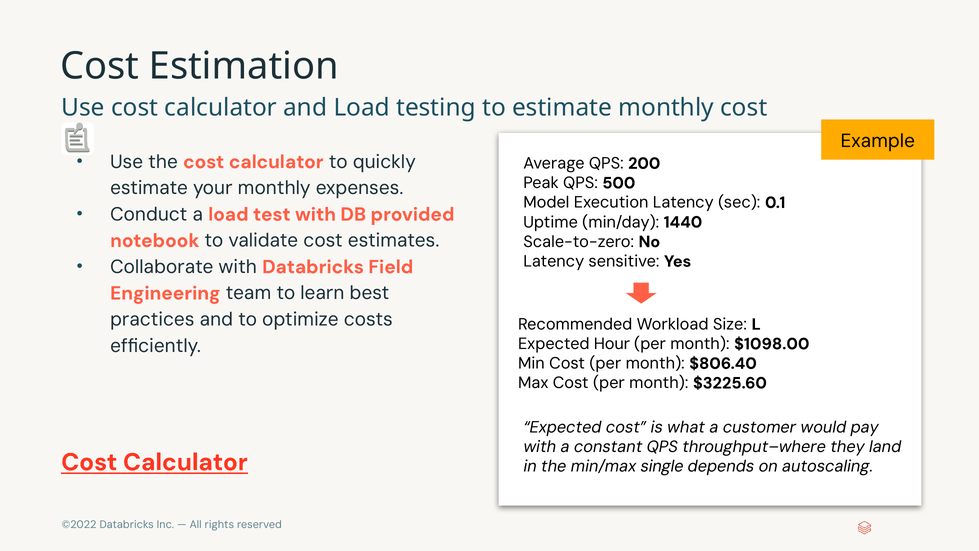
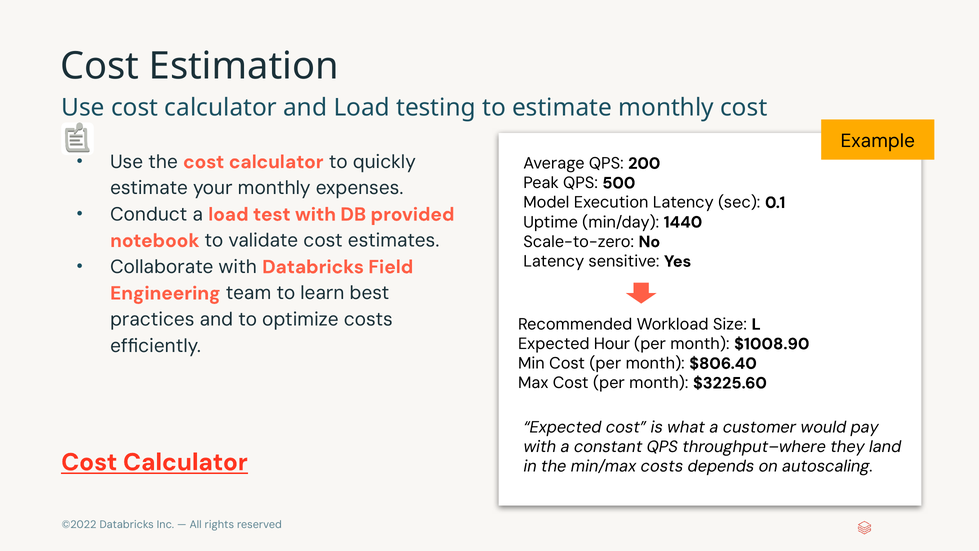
$1098.00: $1098.00 -> $1008.90 (772, 344)
min/max single: single -> costs (662, 466)
